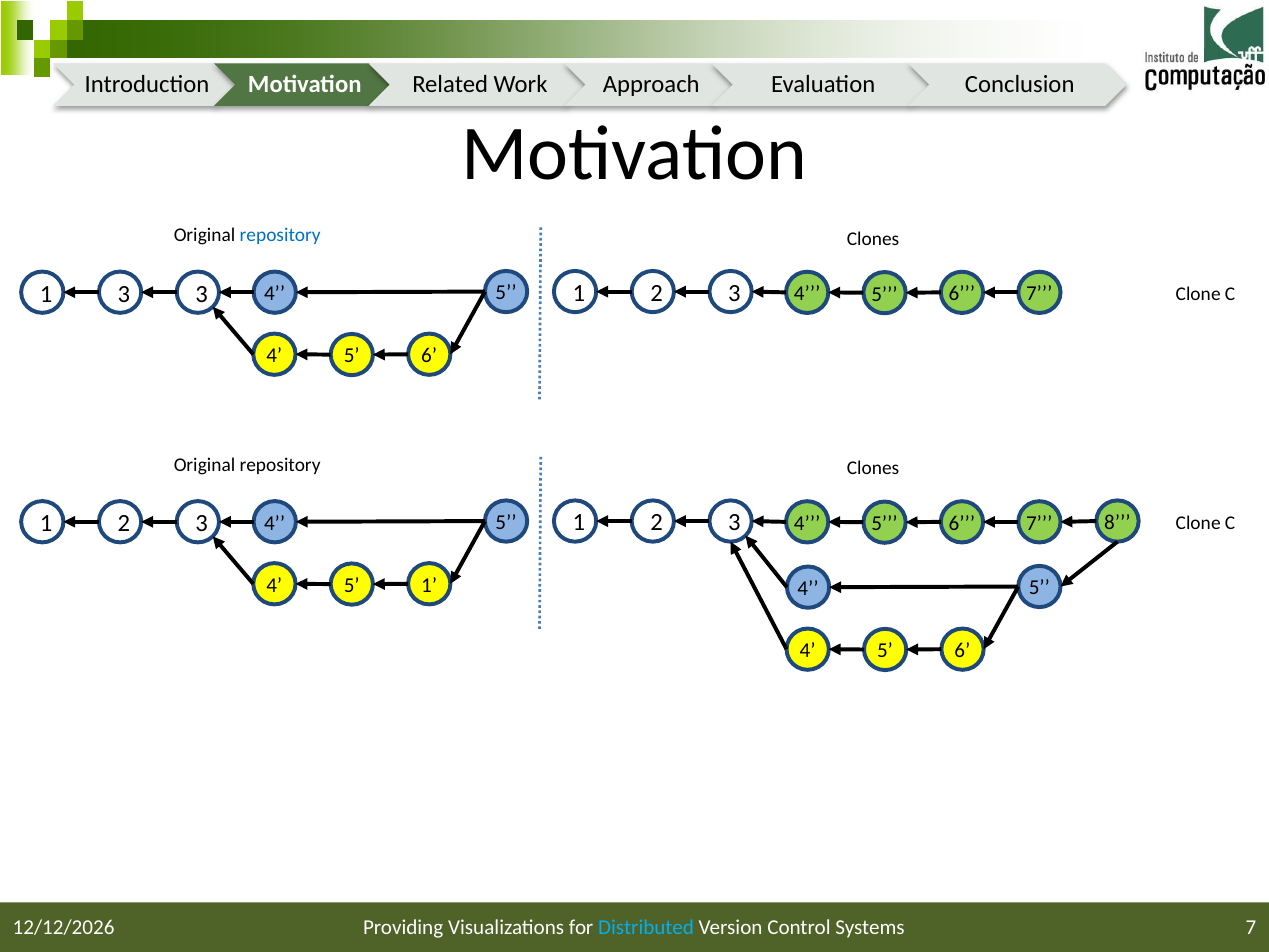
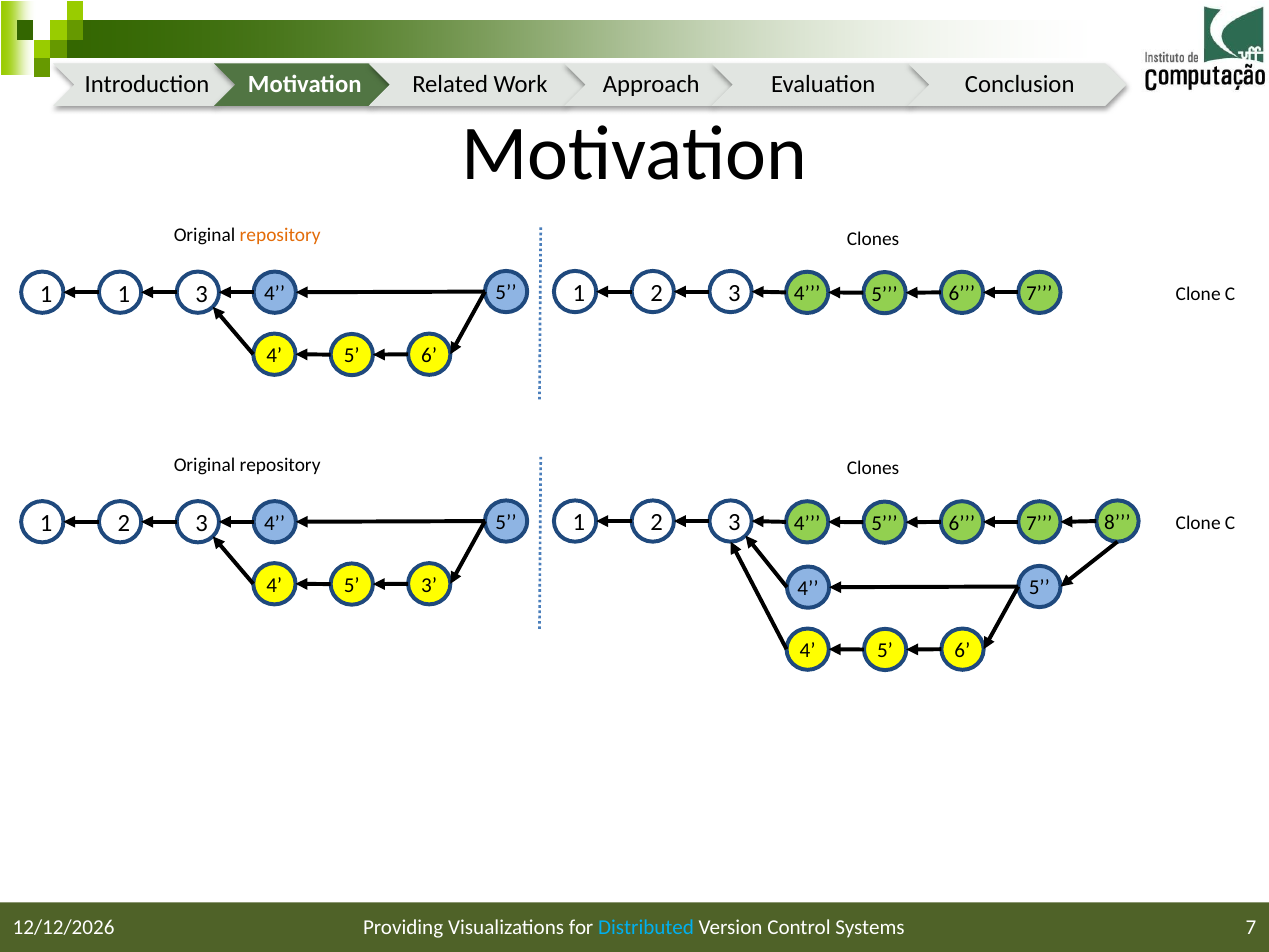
repository colour: blue -> orange (280, 235)
1 3: 3 -> 1 (124, 294)
5 1: 1 -> 3 (429, 585)
